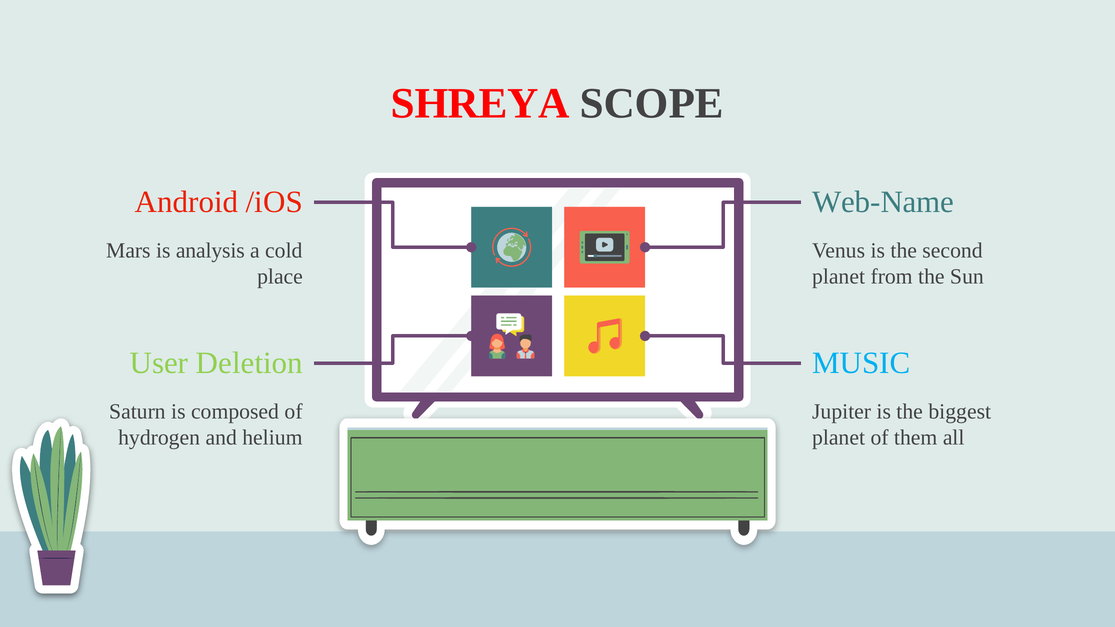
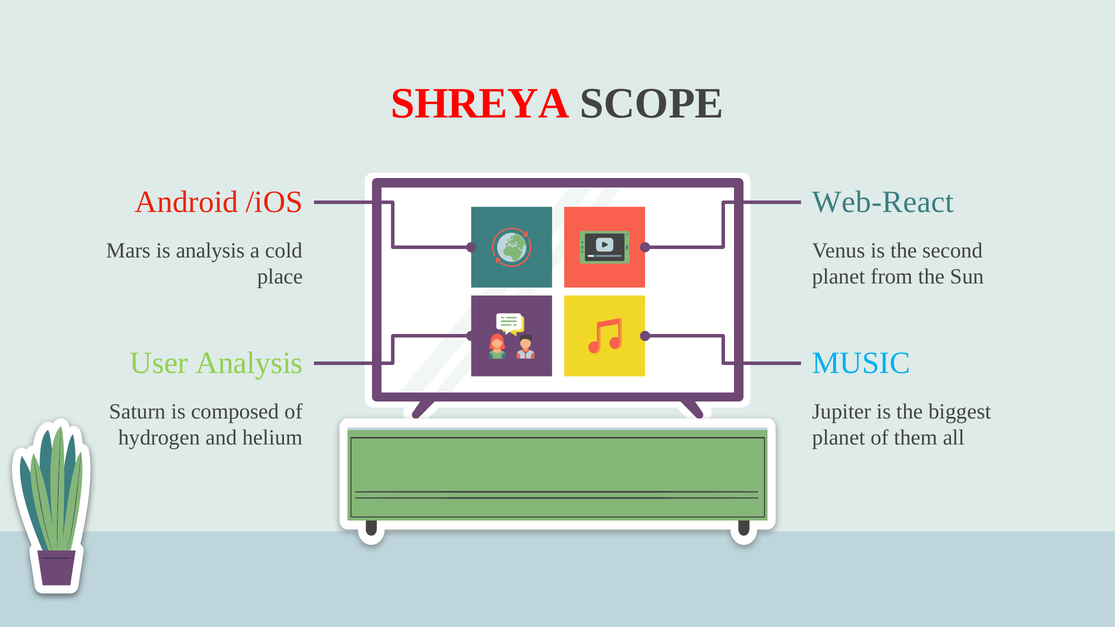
Web-Name: Web-Name -> Web-React (883, 202)
User Deletion: Deletion -> Analysis (249, 363)
